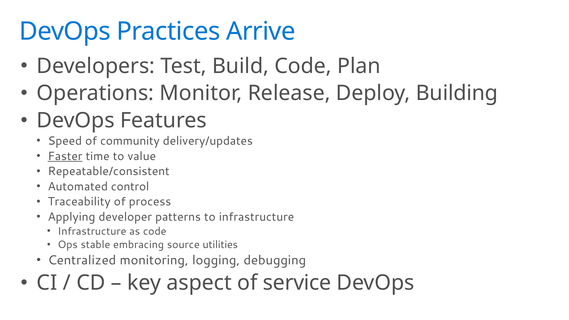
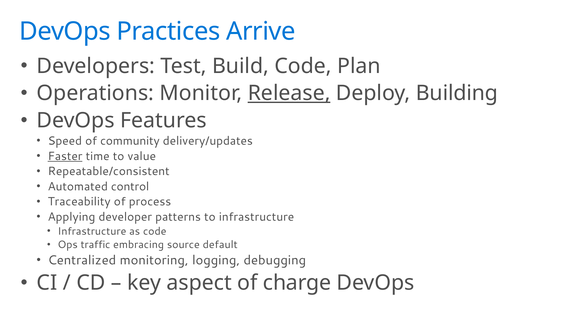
Release underline: none -> present (289, 93)
stable: stable -> traffic (95, 245)
utilities: utilities -> default (220, 245)
service: service -> charge (297, 283)
